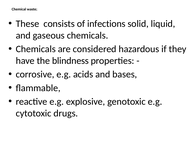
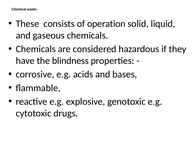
infections: infections -> operation (106, 24)
